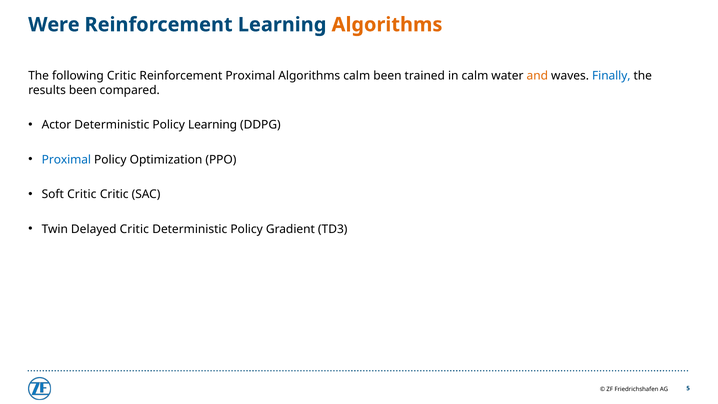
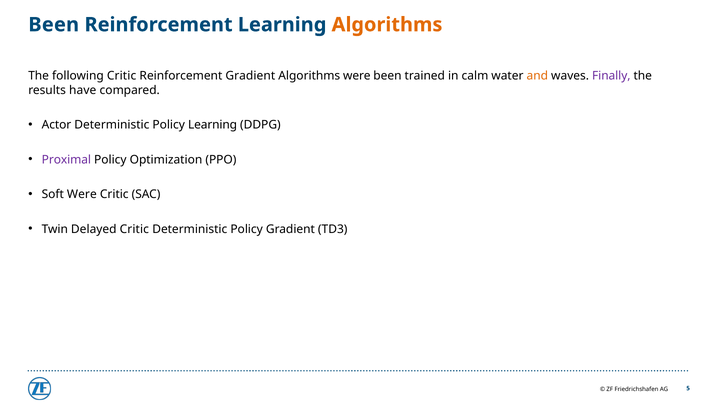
Were: Were -> Been (54, 25)
Reinforcement Proximal: Proximal -> Gradient (250, 76)
Algorithms calm: calm -> were (357, 76)
Finally colour: blue -> purple (611, 76)
results been: been -> have (83, 90)
Proximal colour: blue -> purple (66, 160)
Soft Critic: Critic -> Were (82, 194)
